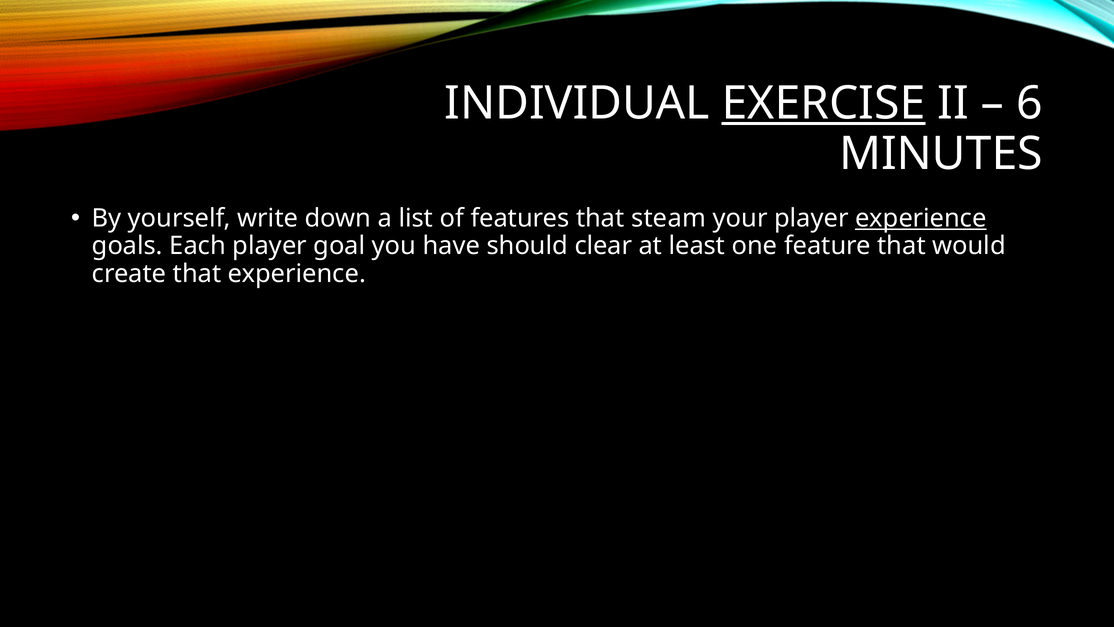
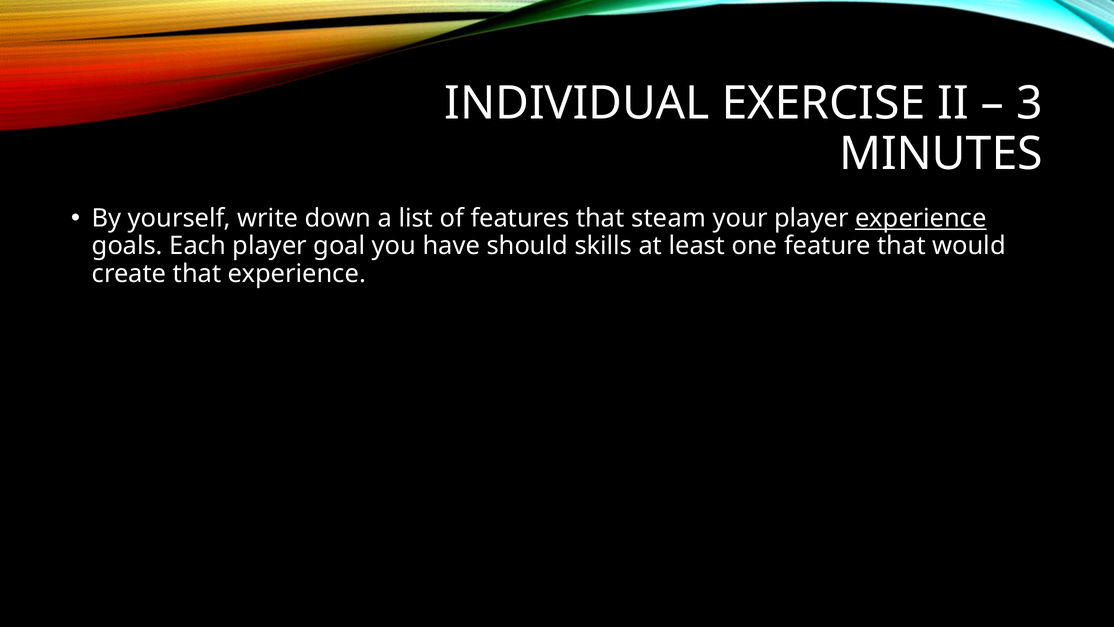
EXERCISE underline: present -> none (824, 104)
6: 6 -> 3 (1029, 104)
clear: clear -> skills (603, 246)
